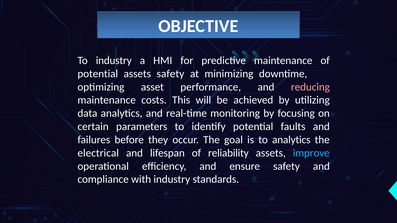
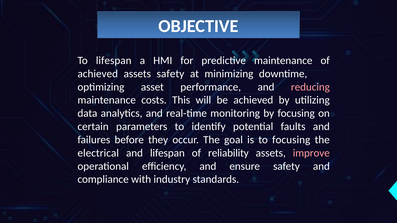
To industry: industry -> lifespan (114, 61)
potential: potential -> achieved (98, 74)
to analytics: analytics -> focusing (291, 140)
improve colour: light blue -> pink (311, 153)
